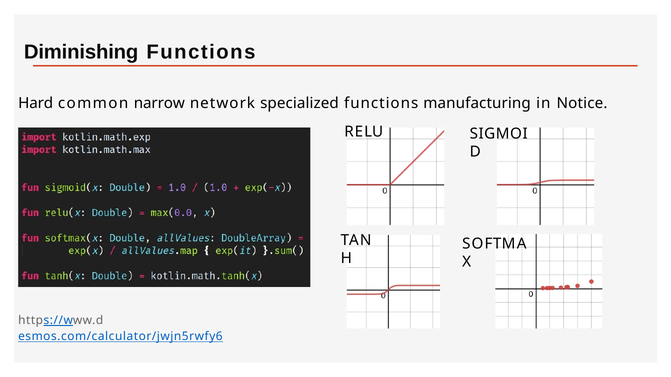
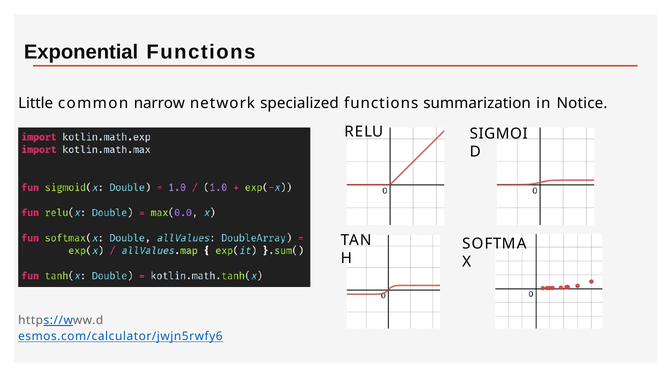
Diminishing: Diminishing -> Exponential (81, 52)
Hard: Hard -> Little (36, 103)
manufacturing: manufacturing -> summarization (477, 103)
